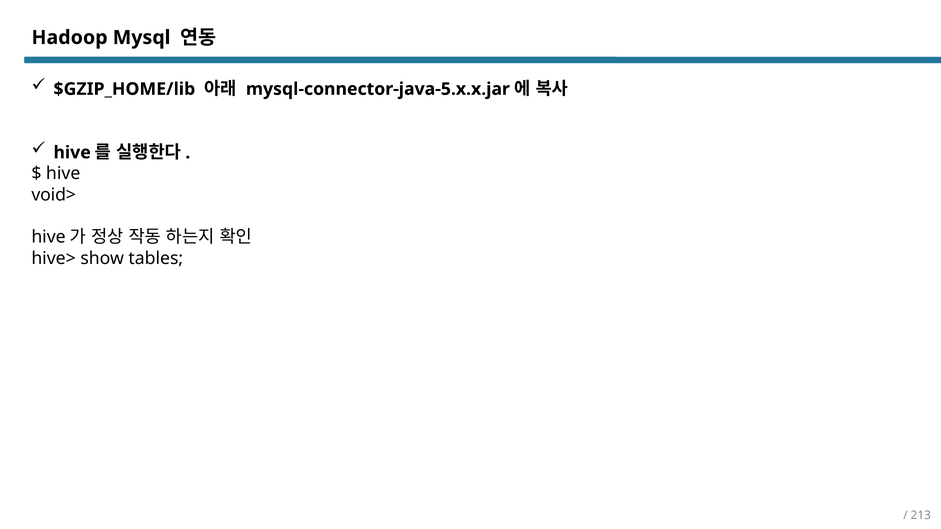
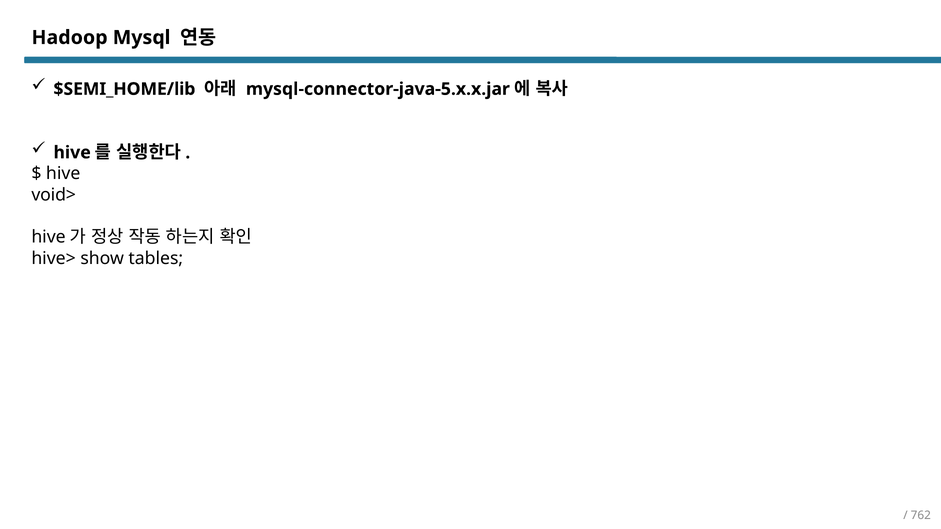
$GZIP_HOME/lib: $GZIP_HOME/lib -> $SEMI_HOME/lib (124, 89)
213: 213 -> 762 (921, 516)
